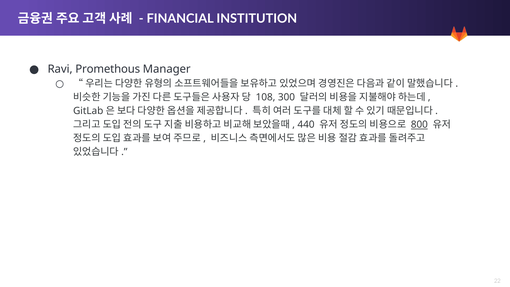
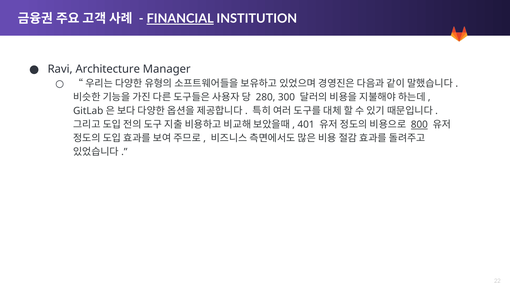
FINANCIAL underline: none -> present (180, 19)
Promethous: Promethous -> Architecture (108, 69)
108: 108 -> 280 (266, 97)
440: 440 -> 401 (306, 125)
